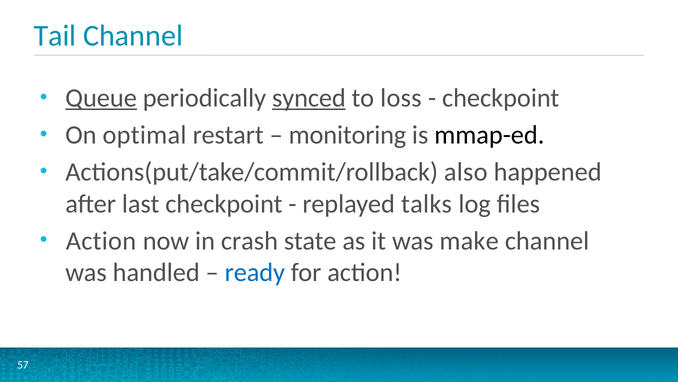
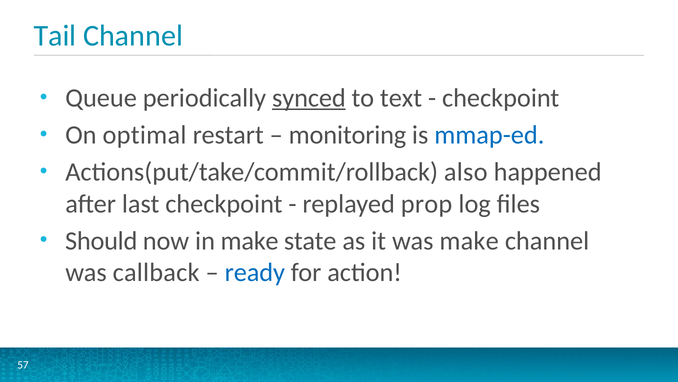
Queue underline: present -> none (101, 98)
loss: loss -> text (401, 98)
mmap-ed colour: black -> blue (489, 135)
talks: talks -> prop (427, 203)
Action: Action -> Should (101, 240)
in crash: crash -> make (250, 240)
handled: handled -> callback (156, 272)
